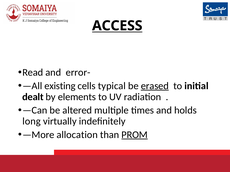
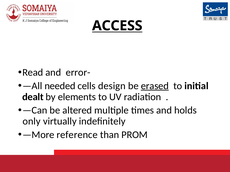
existing: existing -> needed (60, 86)
typical: typical -> design (112, 86)
long: long -> only (32, 122)
allocation: allocation -> reference (77, 135)
PROM underline: present -> none (135, 135)
